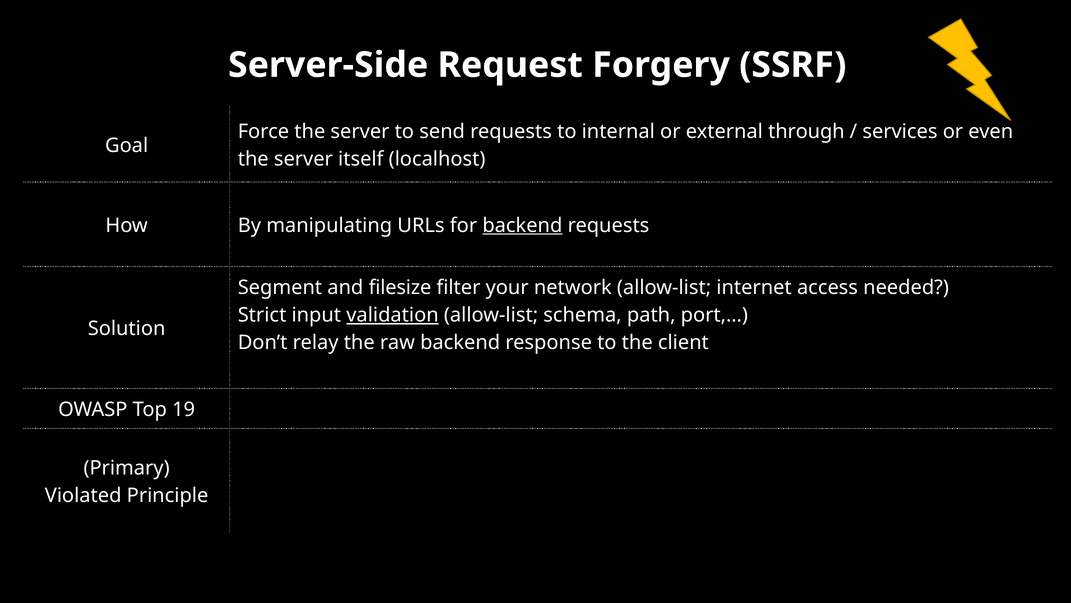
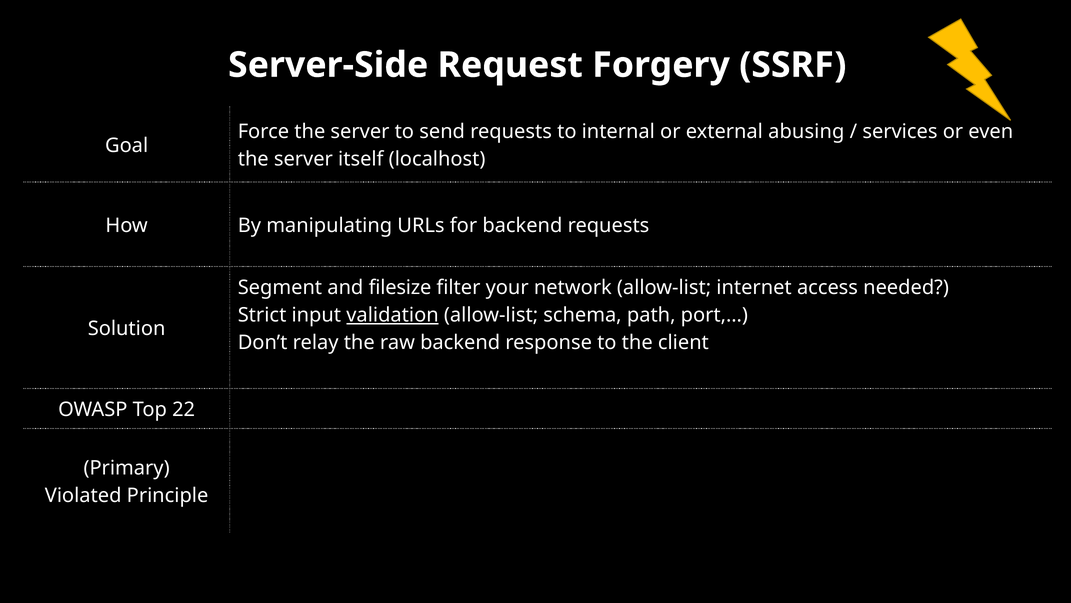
through: through -> abusing (806, 132)
backend underline: present -> none (522, 225)
19: 19 -> 22 (184, 409)
